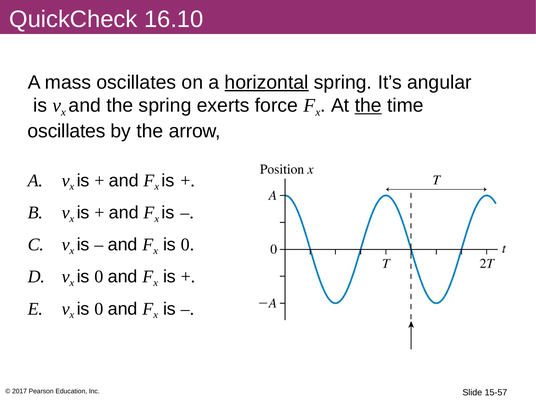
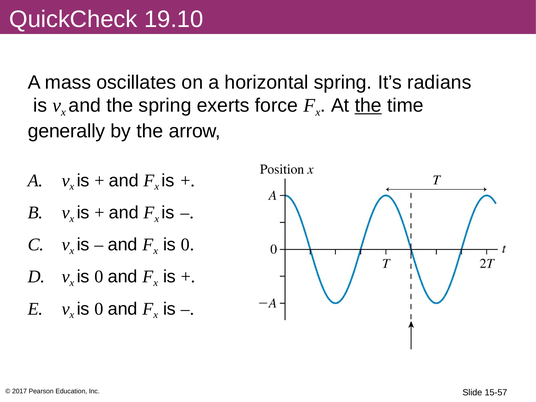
16.10: 16.10 -> 19.10 (174, 19)
horizontal underline: present -> none (267, 82)
angular: angular -> radians (439, 82)
oscillates: oscillates -> generally (67, 131)
